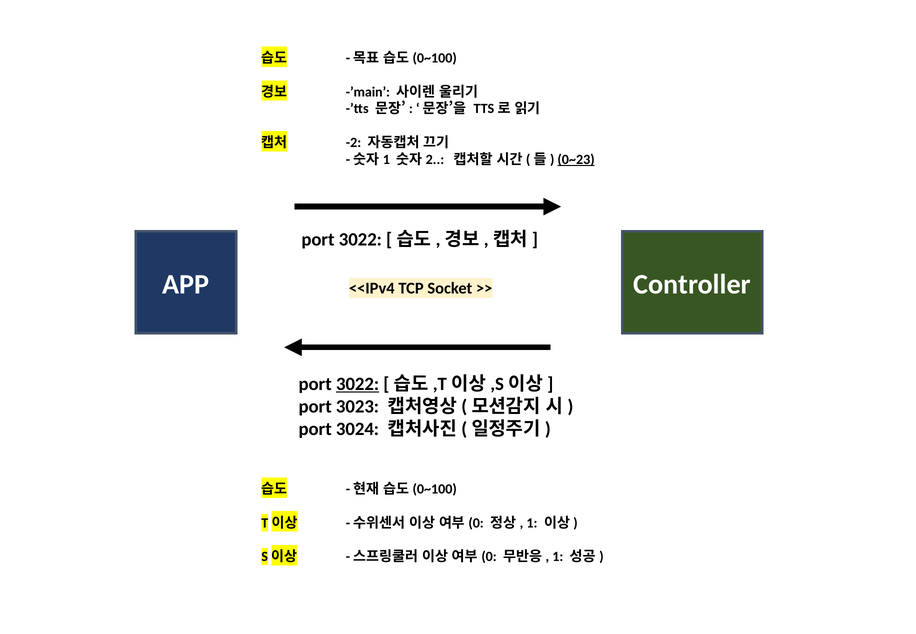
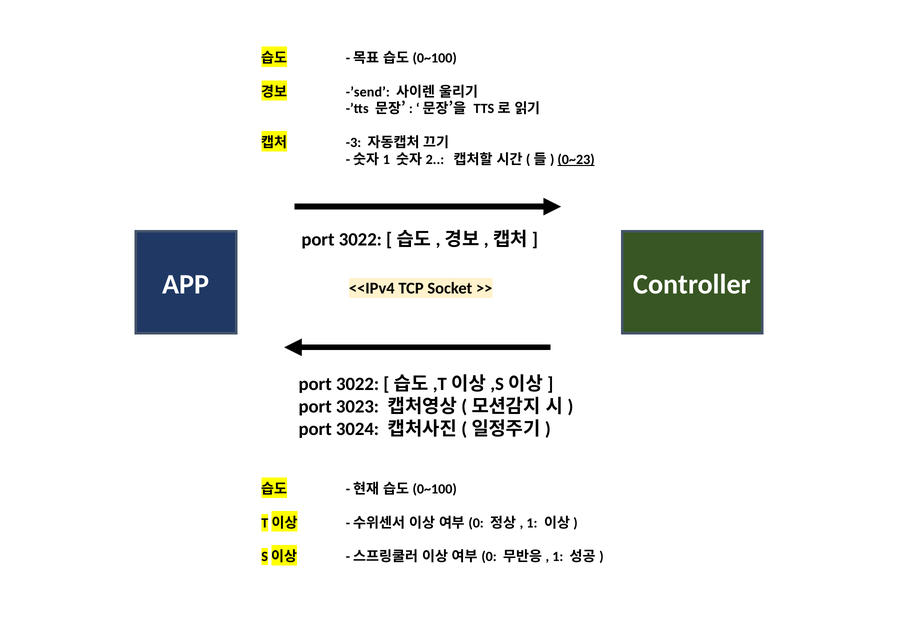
-’main: -’main -> -’send (368, 92)
-2: -2 -> -3 (354, 143)
3022 underline: present -> none (358, 384)
